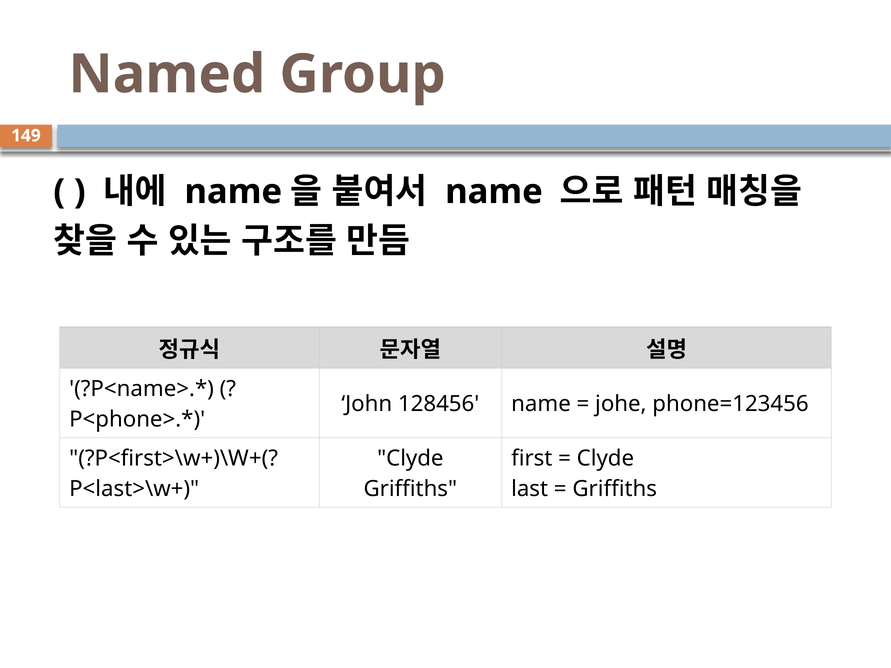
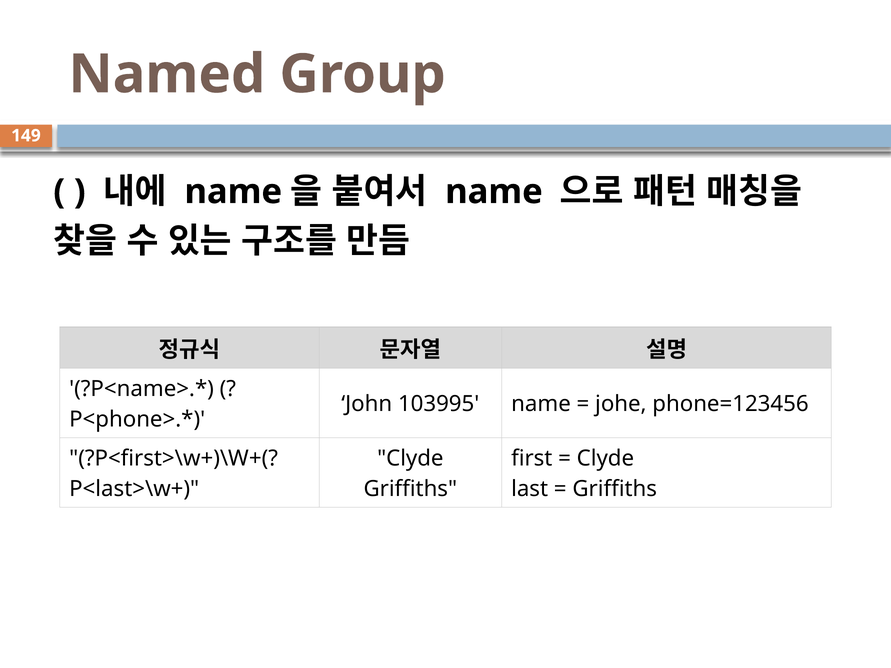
128456: 128456 -> 103995 (439, 404)
